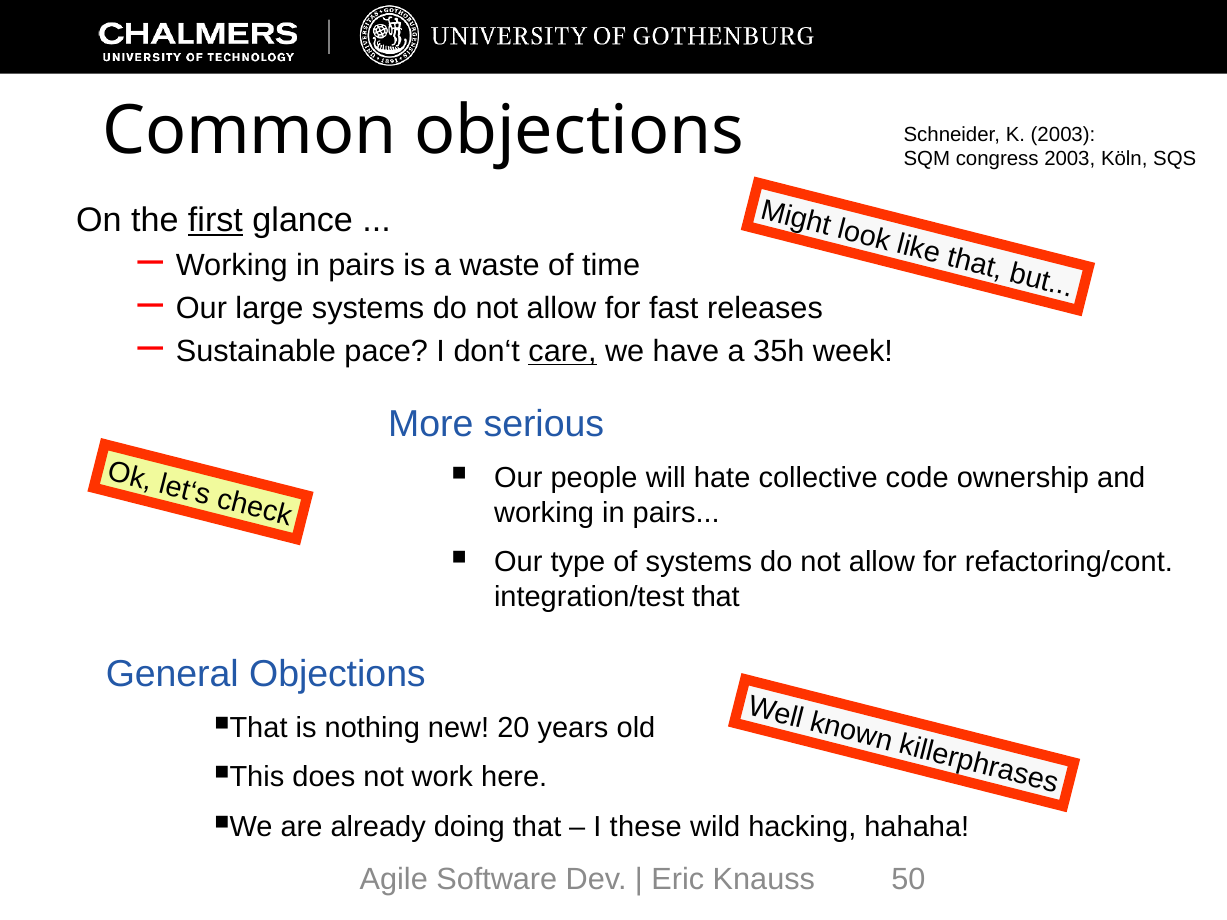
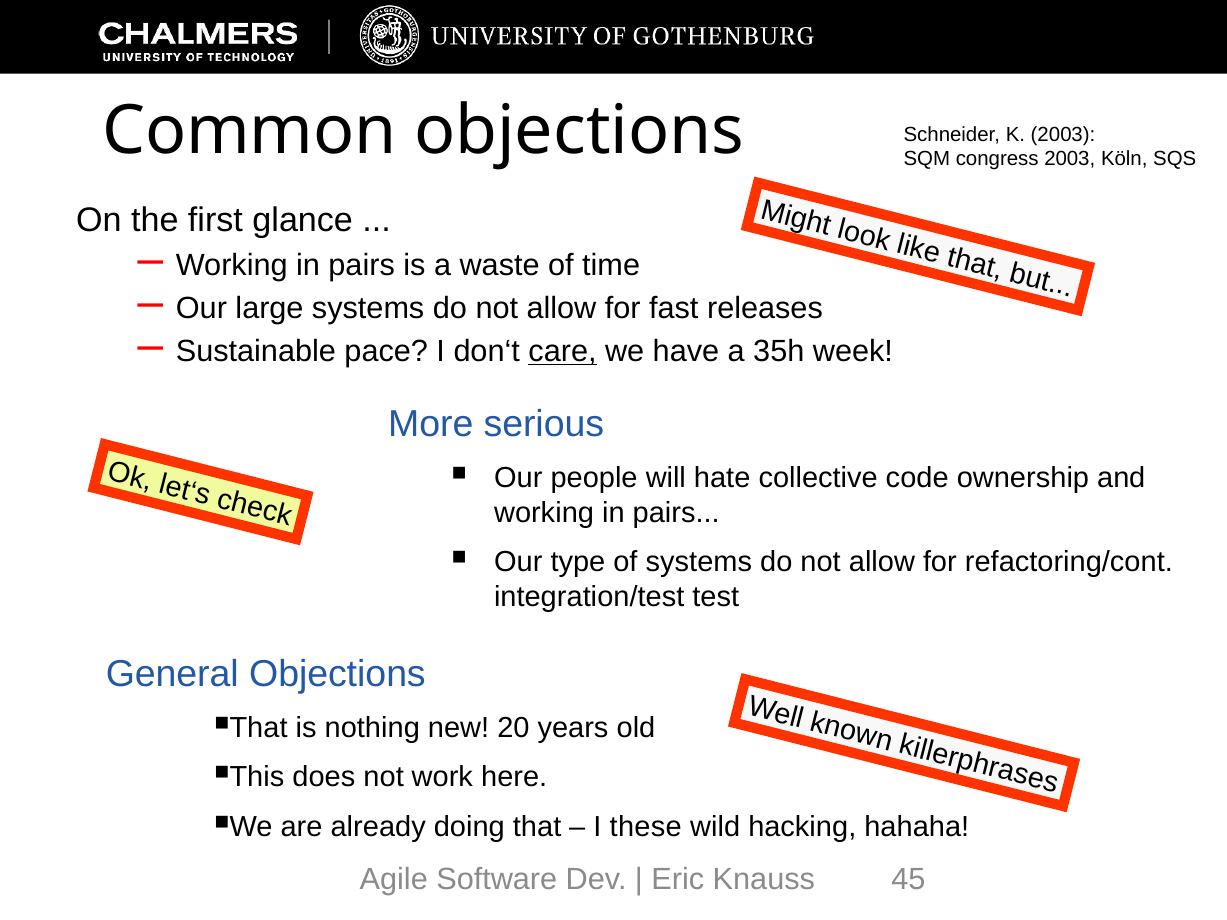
first underline: present -> none (215, 221)
integration/test that: that -> test (716, 597)
50: 50 -> 45 (908, 879)
